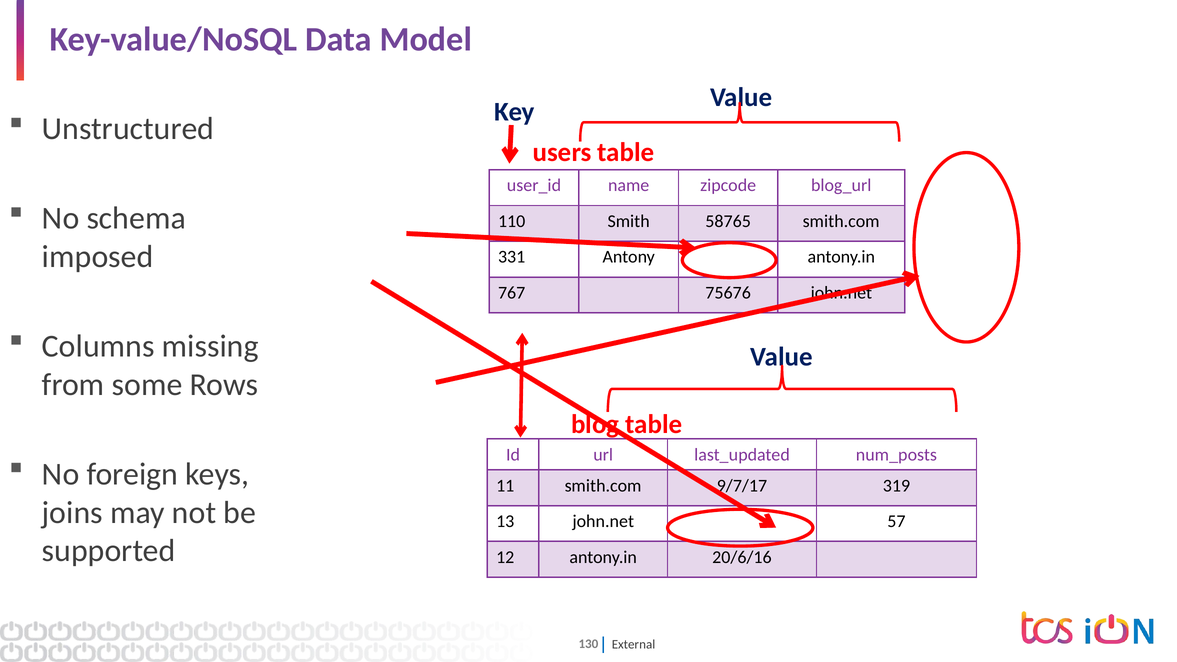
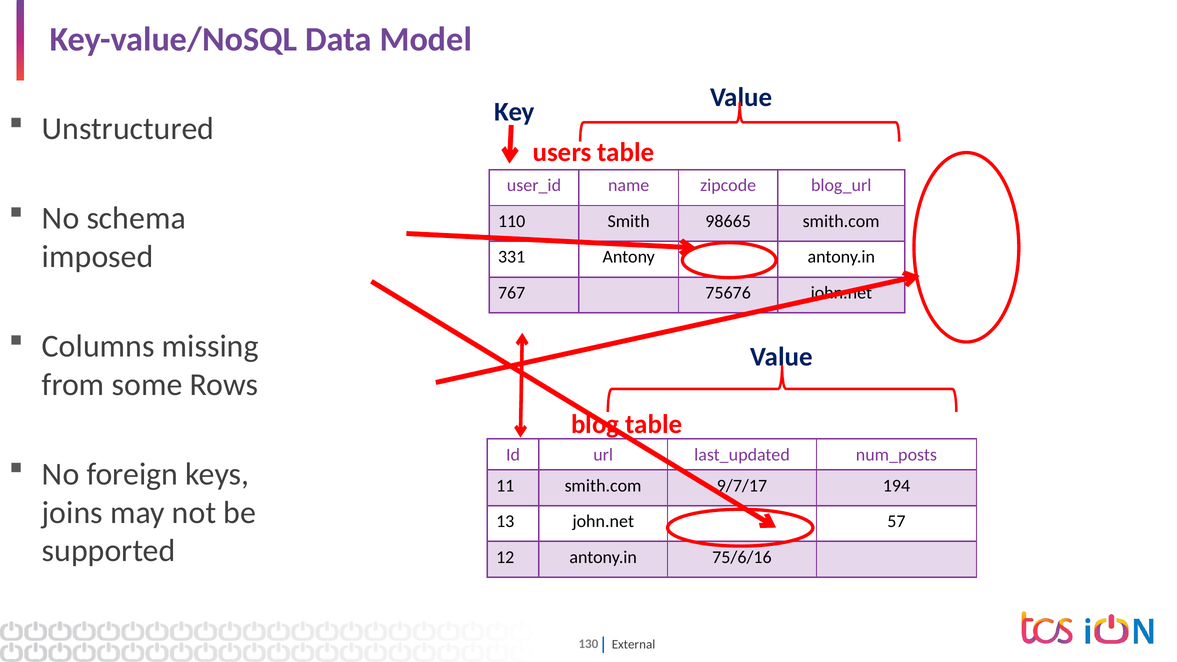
58765: 58765 -> 98665 (728, 221)
319: 319 -> 194 (897, 486)
20/6/16: 20/6/16 -> 75/6/16 (742, 557)
